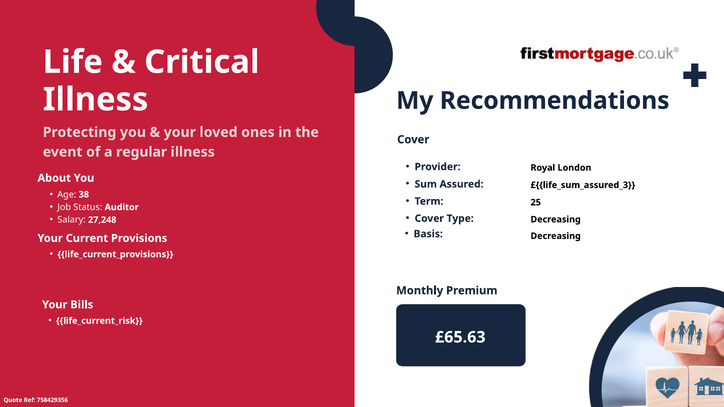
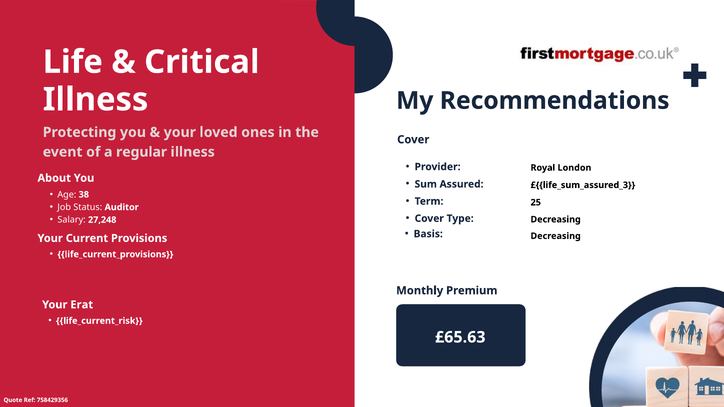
Bills: Bills -> Erat (82, 305)
